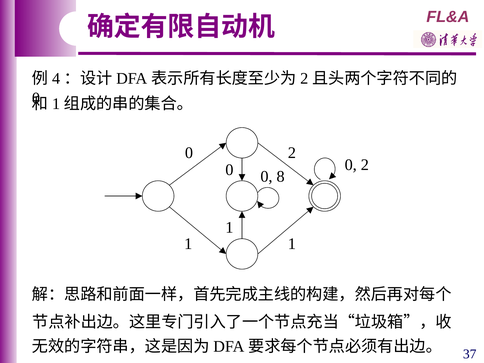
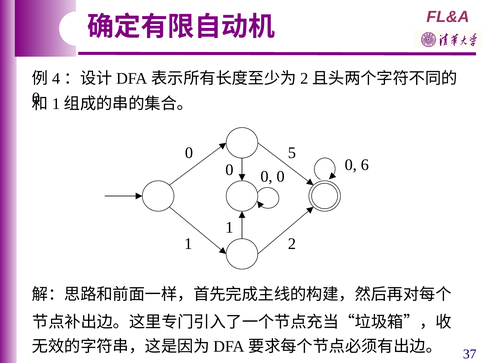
2: 2 -> 5 (292, 153)
2: 2 -> 6 (365, 165)
8: 8 -> 0 (281, 177)
1 1: 1 -> 2 (292, 244)
